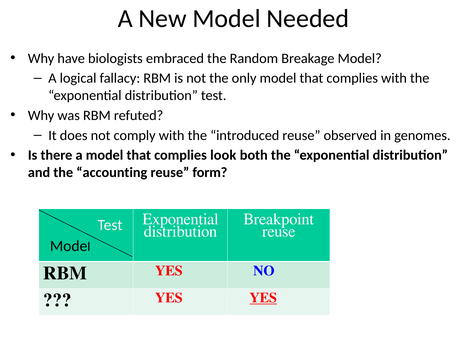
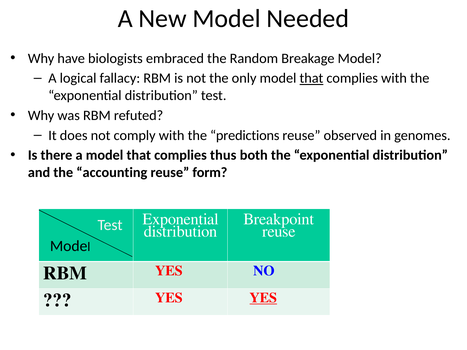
that underline: none -> present (311, 78)
introduced: introduced -> predictions (245, 135)
look: look -> thus (223, 155)
